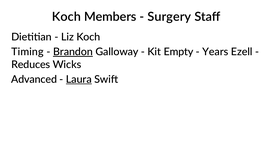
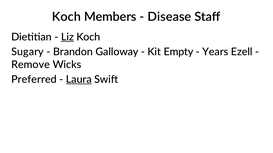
Surgery: Surgery -> Disease (169, 17)
Liz underline: none -> present (67, 37)
Timing: Timing -> Sugary (27, 52)
Brandon underline: present -> none (73, 52)
Reduces: Reduces -> Remove (31, 65)
Advanced: Advanced -> Preferred (34, 80)
